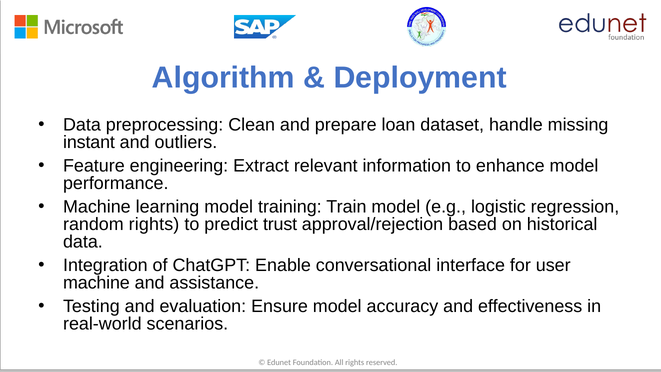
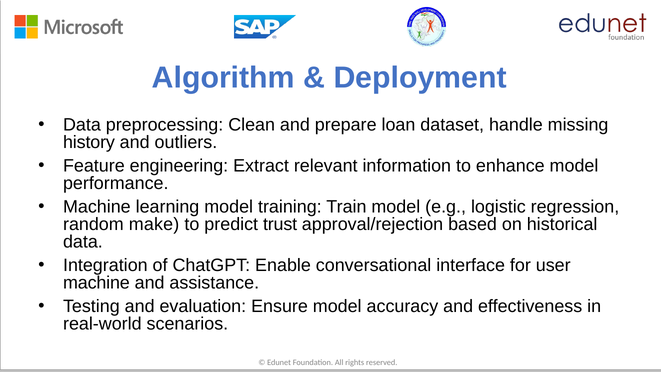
instant: instant -> history (89, 142)
random rights: rights -> make (154, 224)
